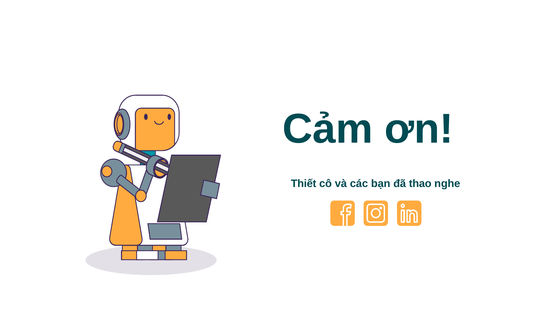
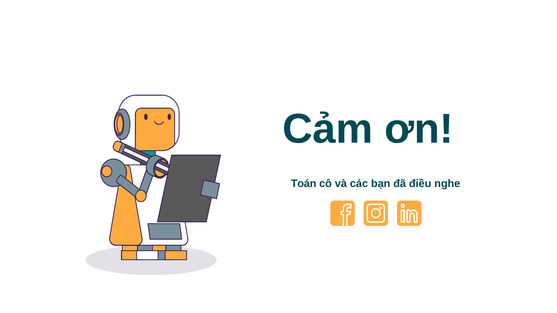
Thiết: Thiết -> Toán (304, 184)
thao: thao -> điều (420, 184)
